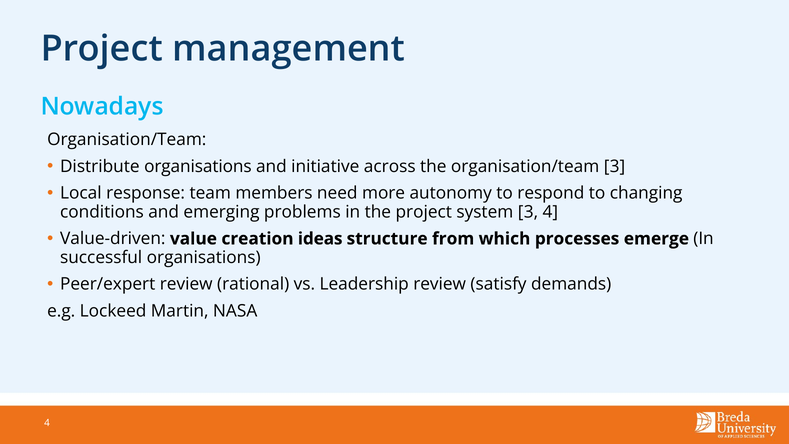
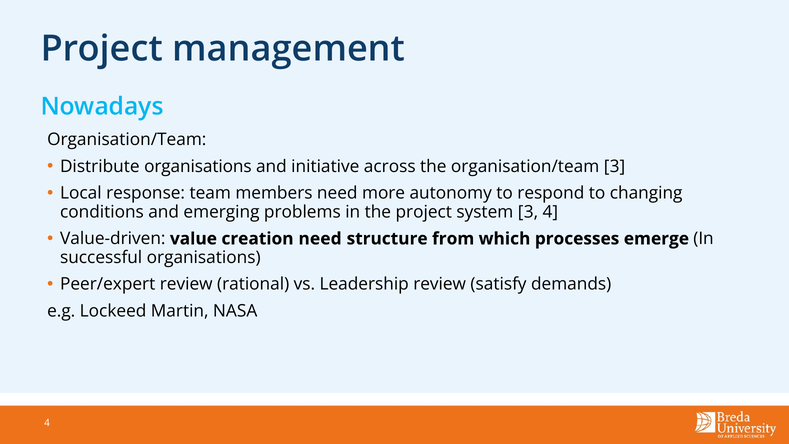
creation ideas: ideas -> need (320, 239)
